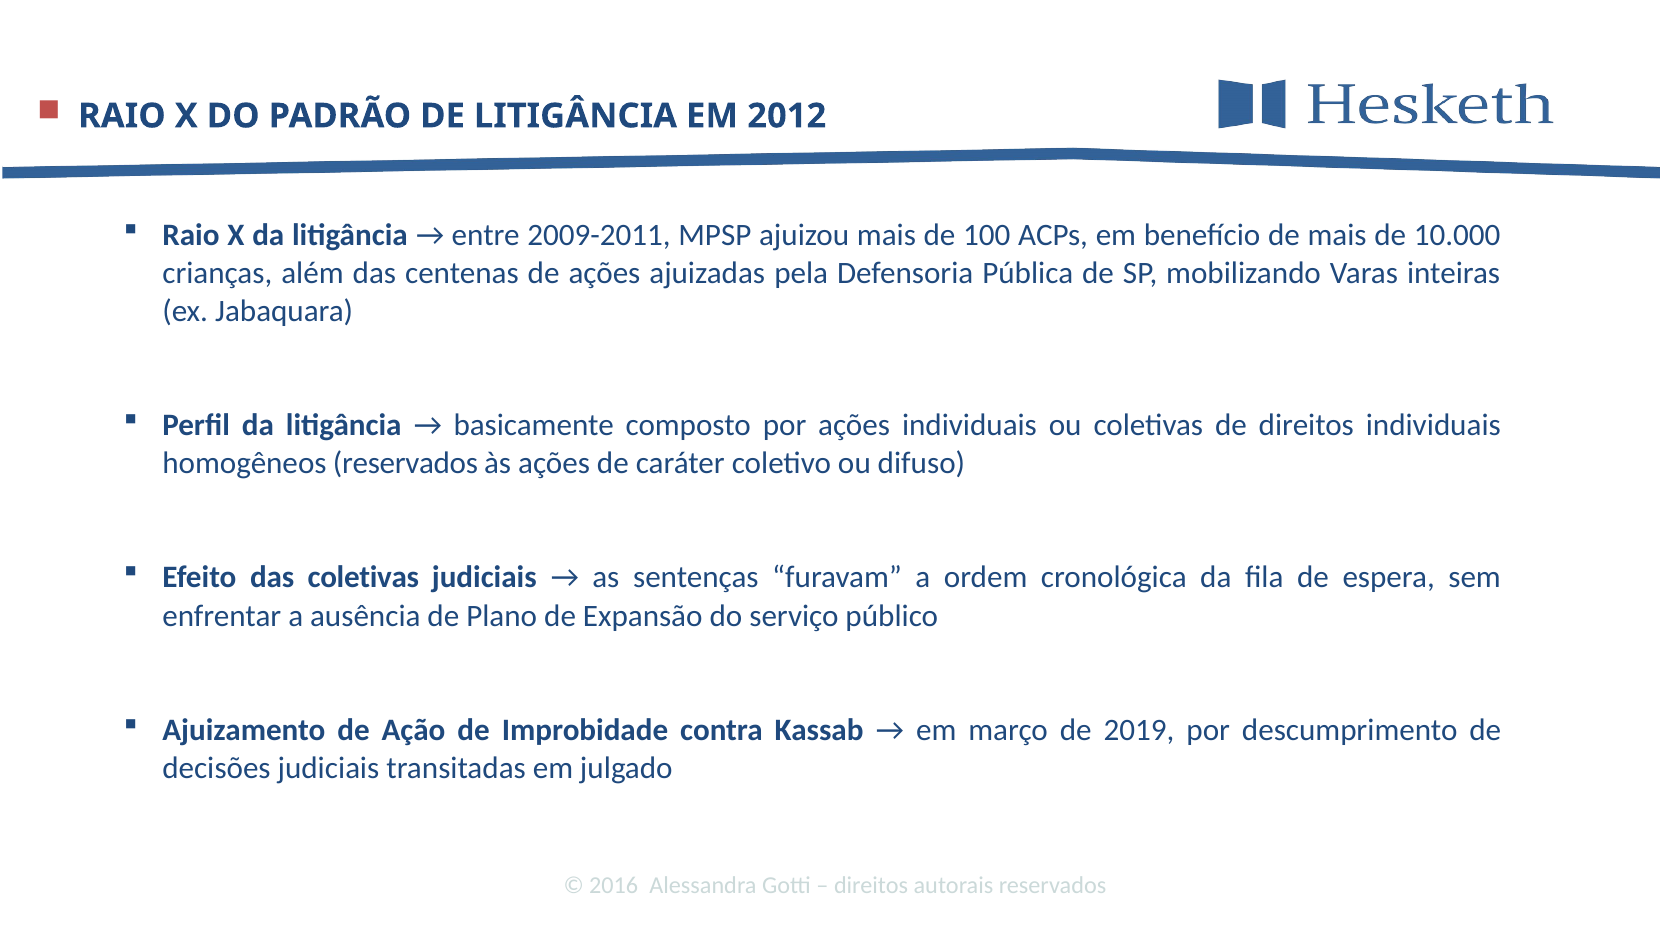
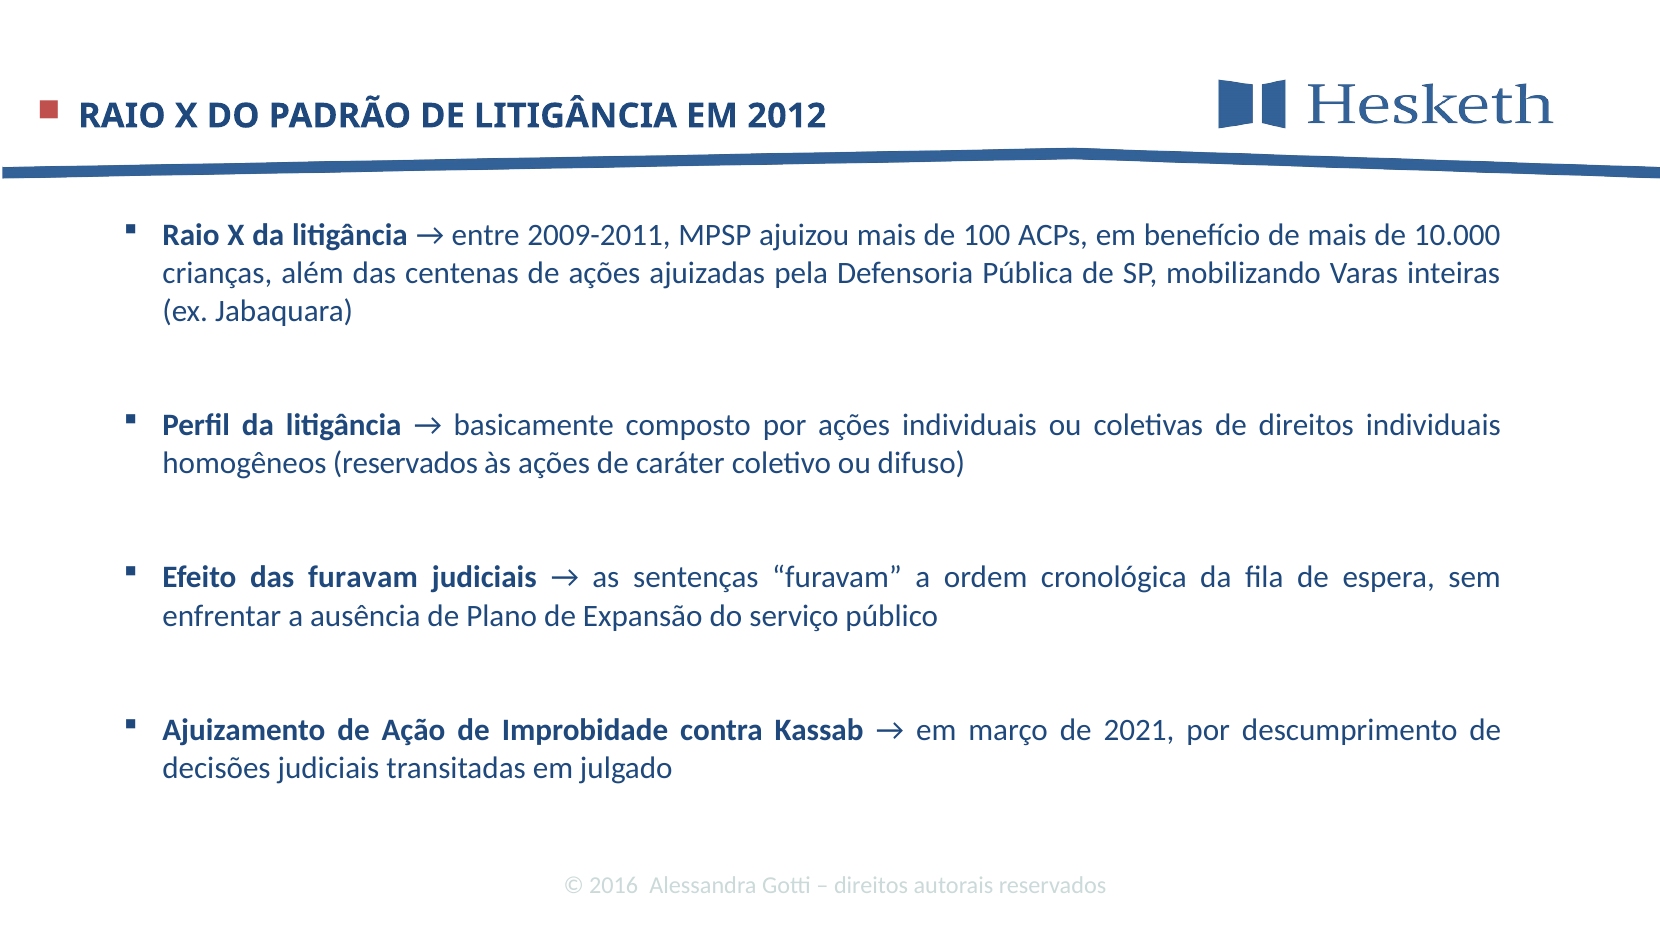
das coletivas: coletivas -> furavam (363, 578)
2019: 2019 -> 2021 (1139, 730)
